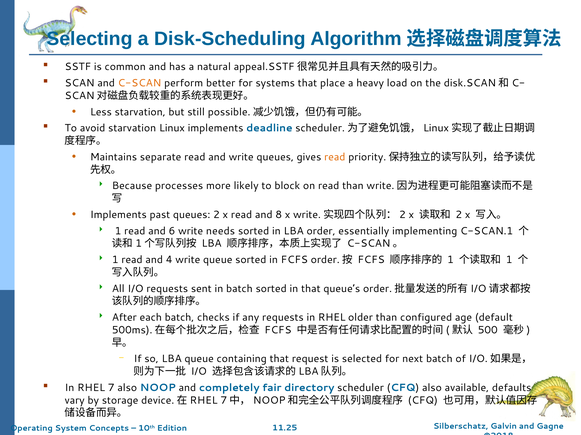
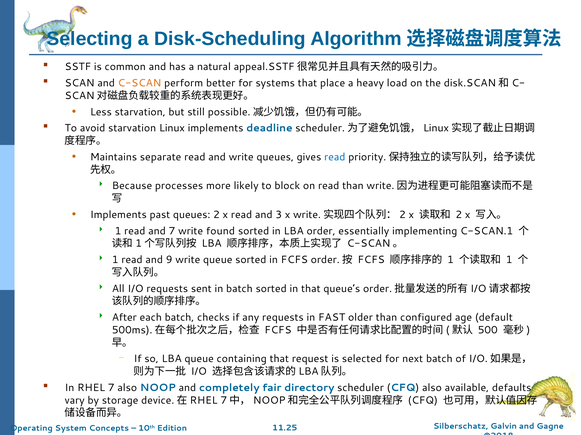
read colour: orange -> blue (335, 157)
8: 8 -> 3 (279, 215)
and 6: 6 -> 7 (172, 231)
needs: needs -> found (221, 231)
4: 4 -> 9 (169, 260)
requests in RHEL: RHEL -> FAST (332, 318)
